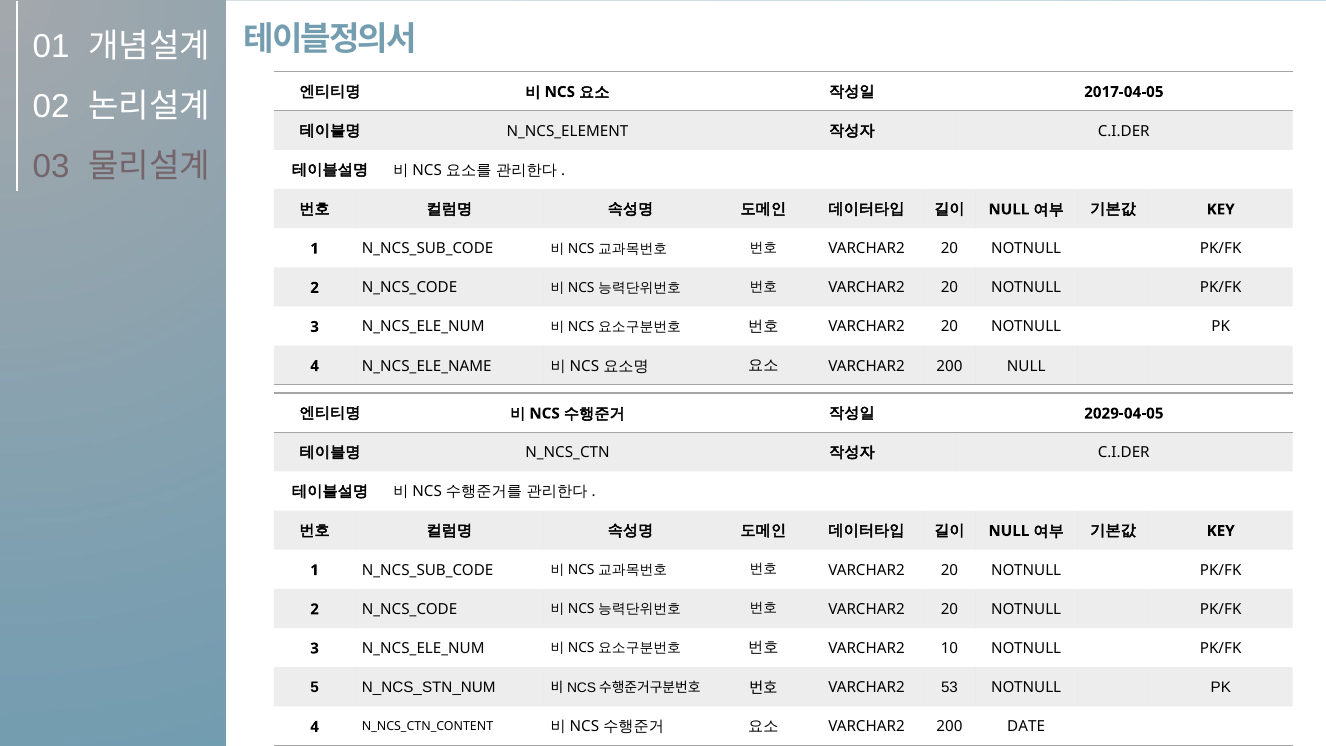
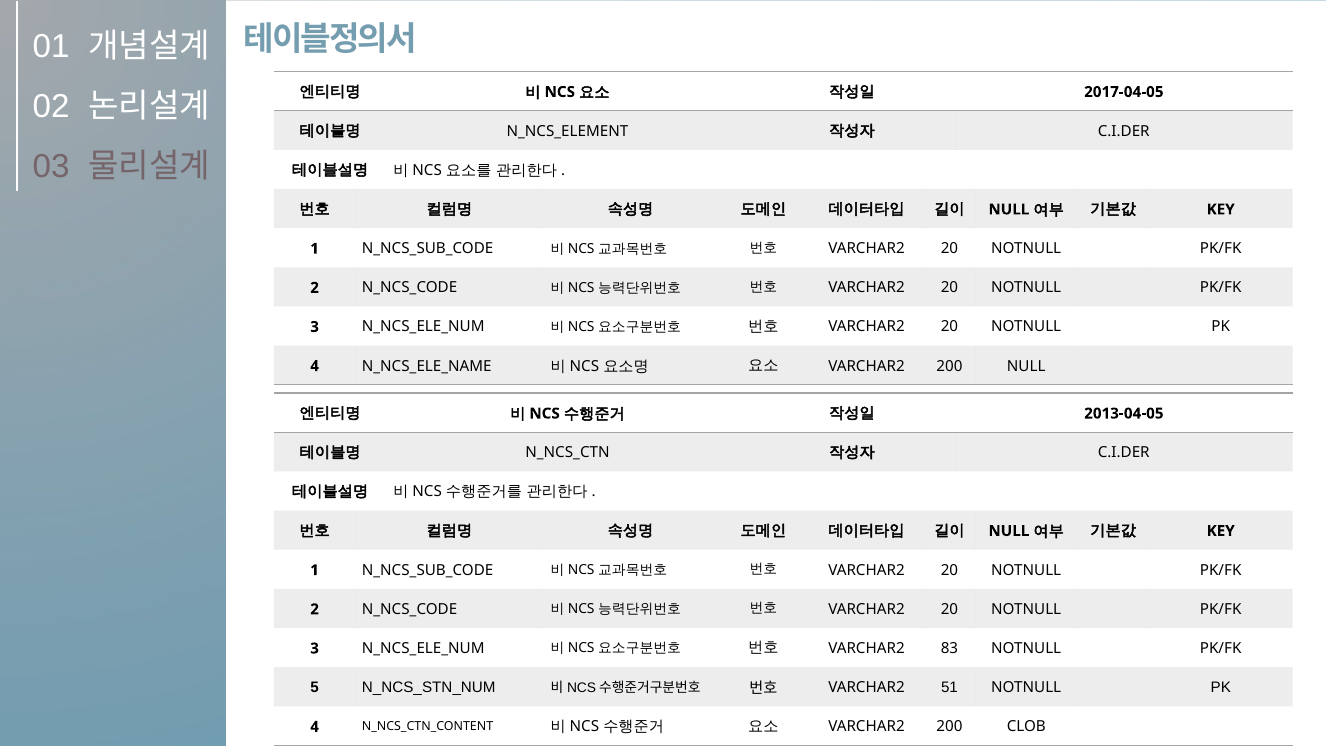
2029-04-05: 2029-04-05 -> 2013-04-05 (1124, 413)
10: 10 -> 83 (949, 648)
53: 53 -> 51 (949, 687)
DATE: DATE -> CLOB (1026, 727)
